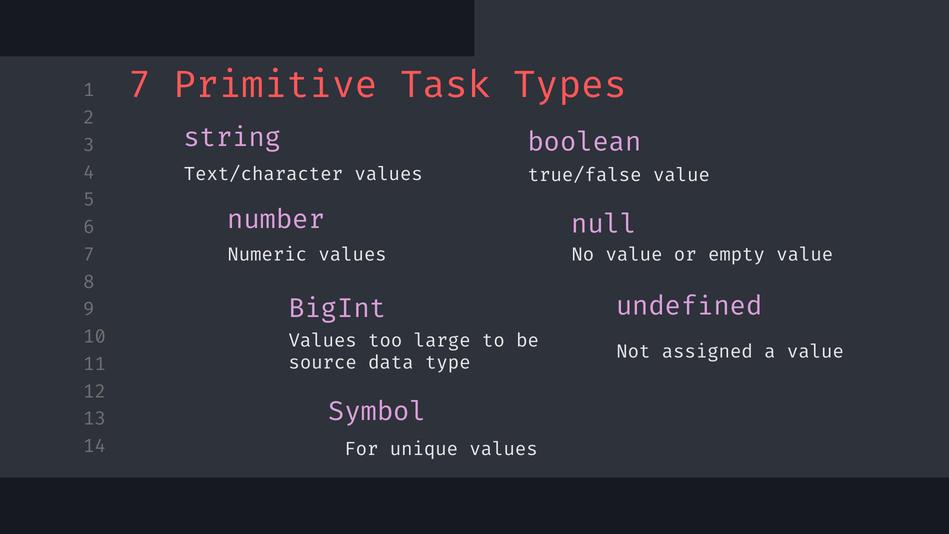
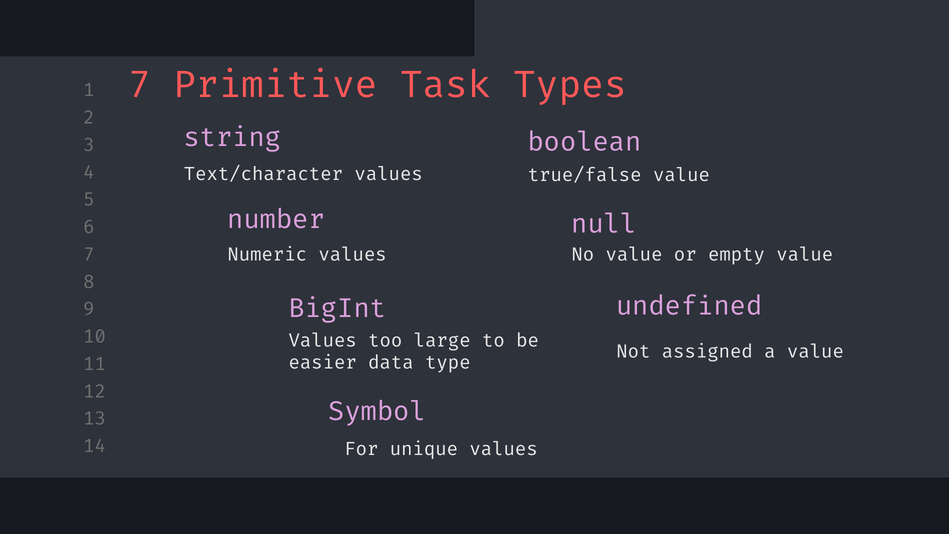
source: source -> easier (323, 363)
